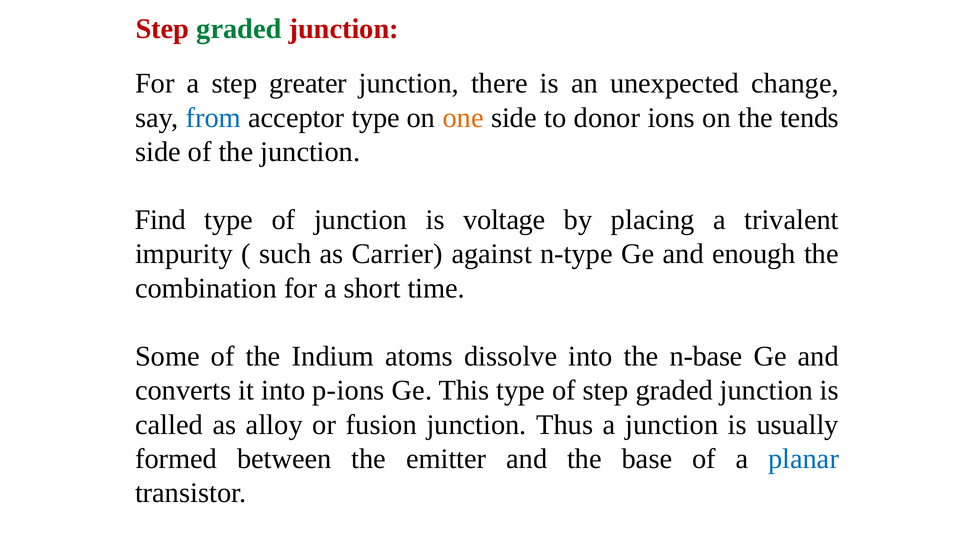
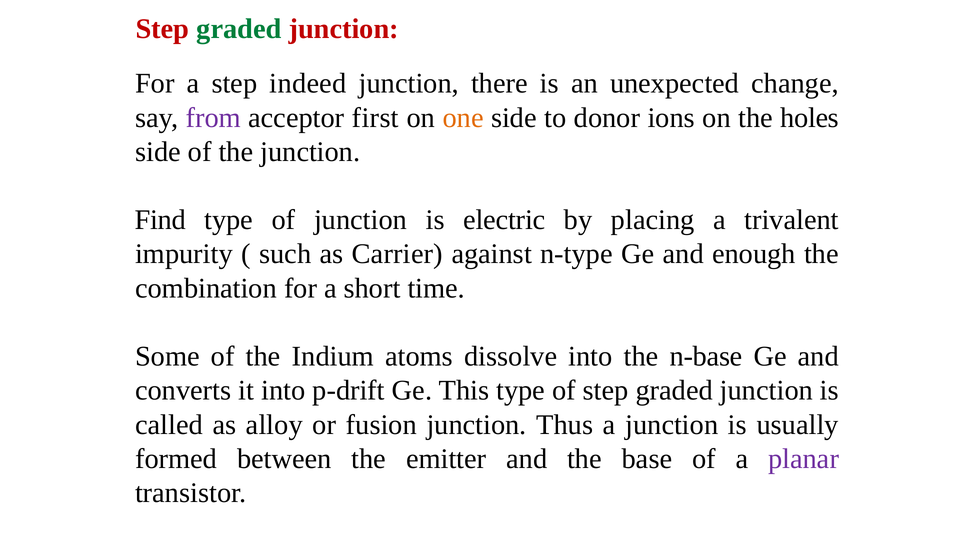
greater: greater -> indeed (308, 84)
from colour: blue -> purple (213, 118)
acceptor type: type -> first (375, 118)
tends: tends -> holes (810, 118)
voltage: voltage -> electric (504, 220)
p-ions: p-ions -> p-drift (349, 391)
planar colour: blue -> purple (804, 459)
